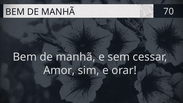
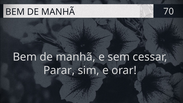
Amor: Amor -> Parar (59, 70)
